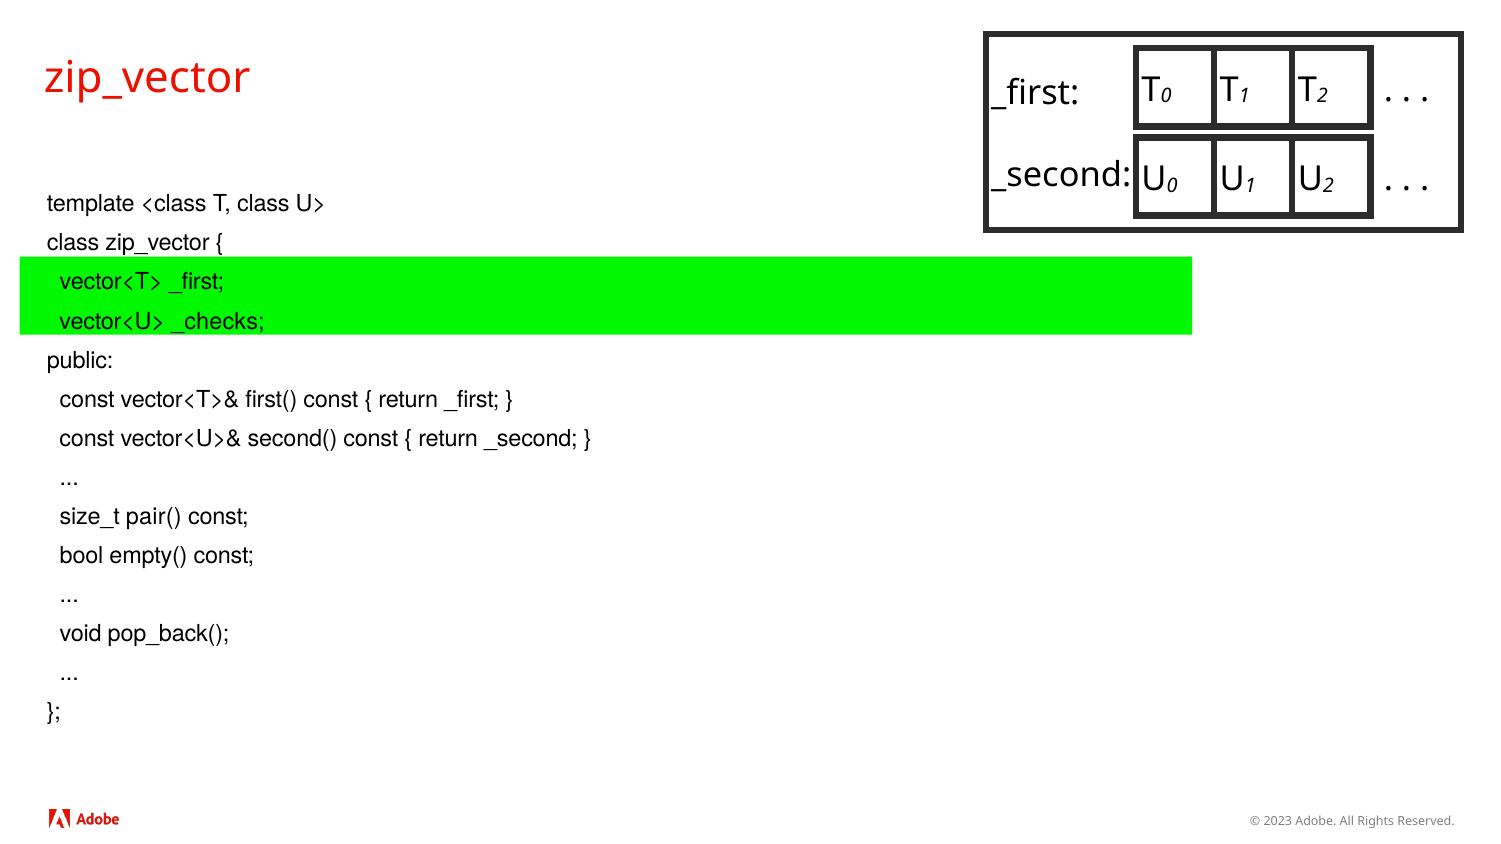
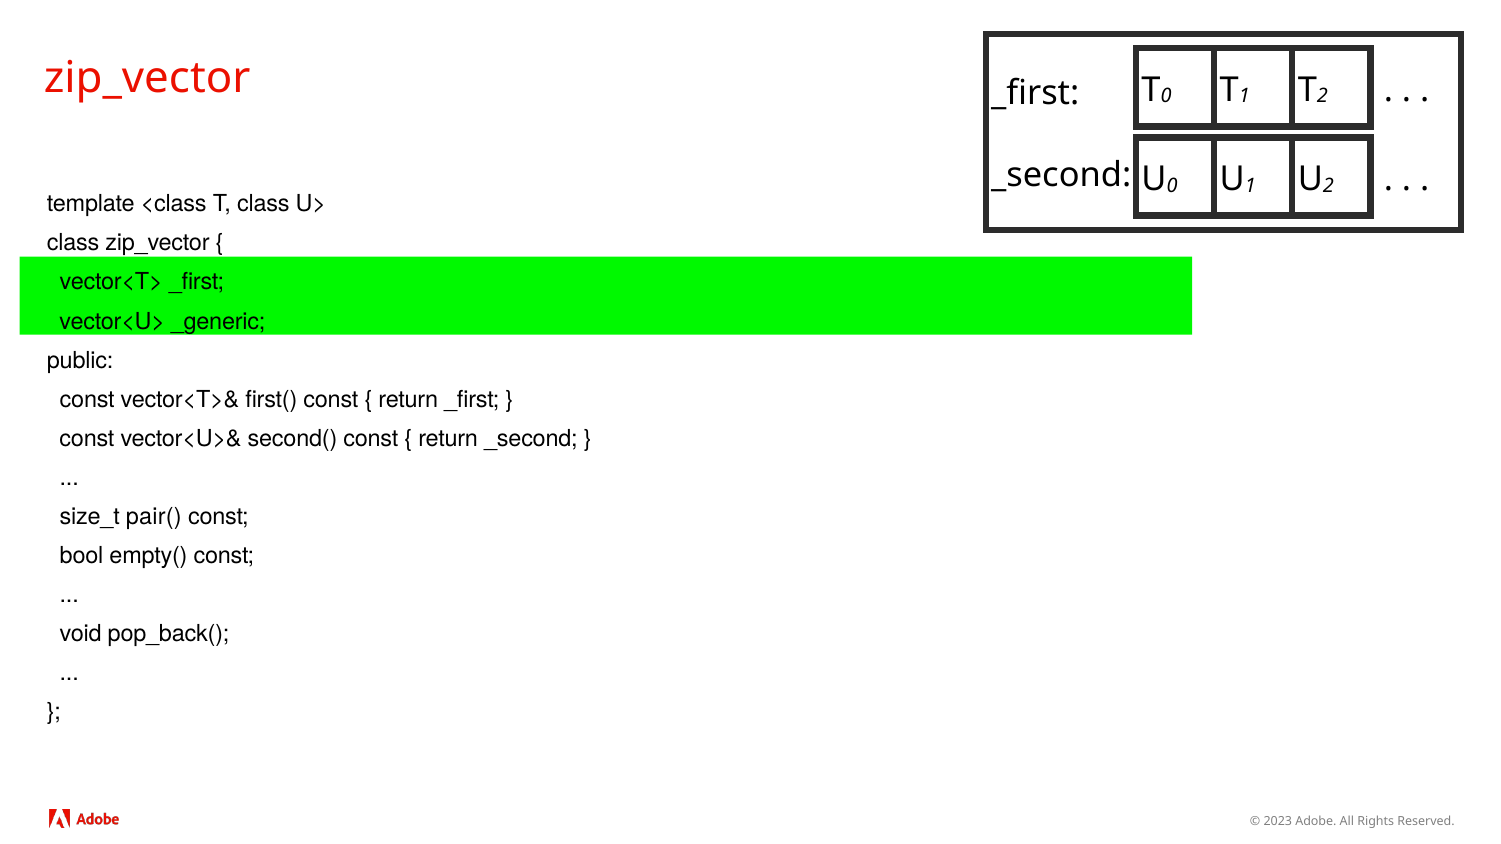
_checks: _checks -> _generic (218, 321)
